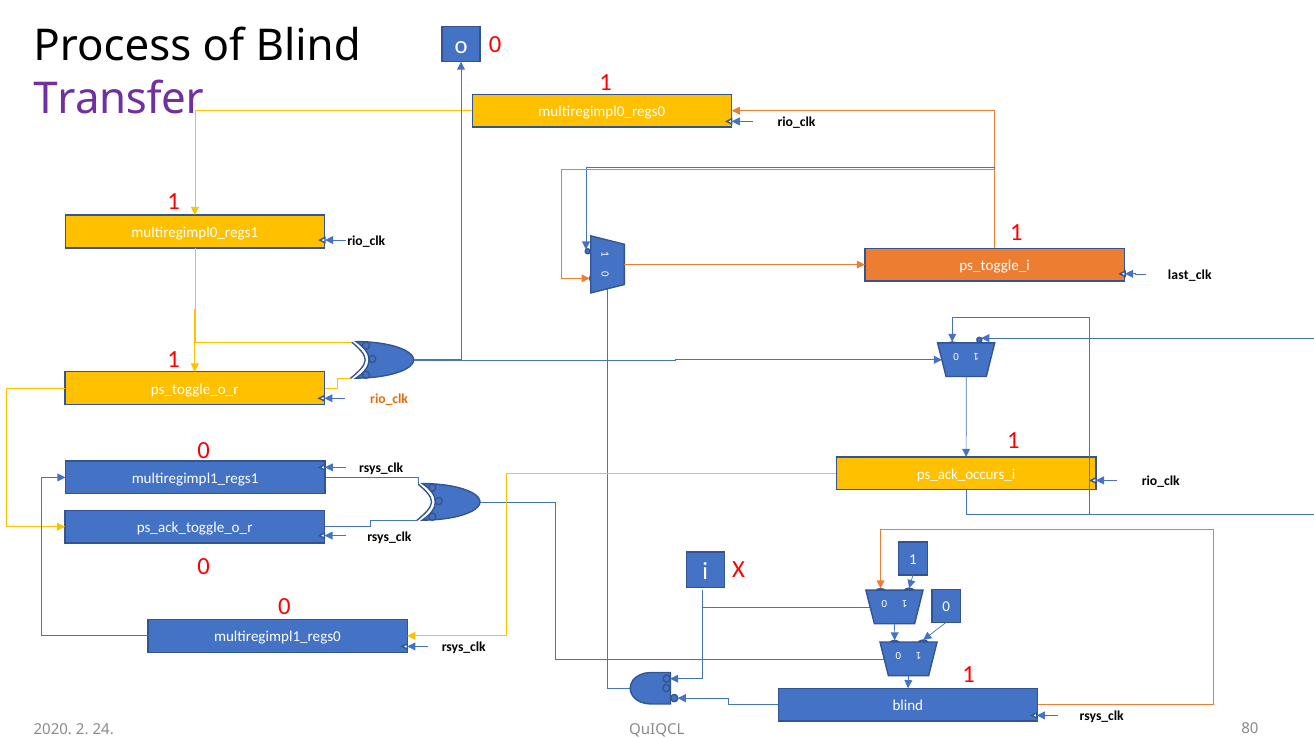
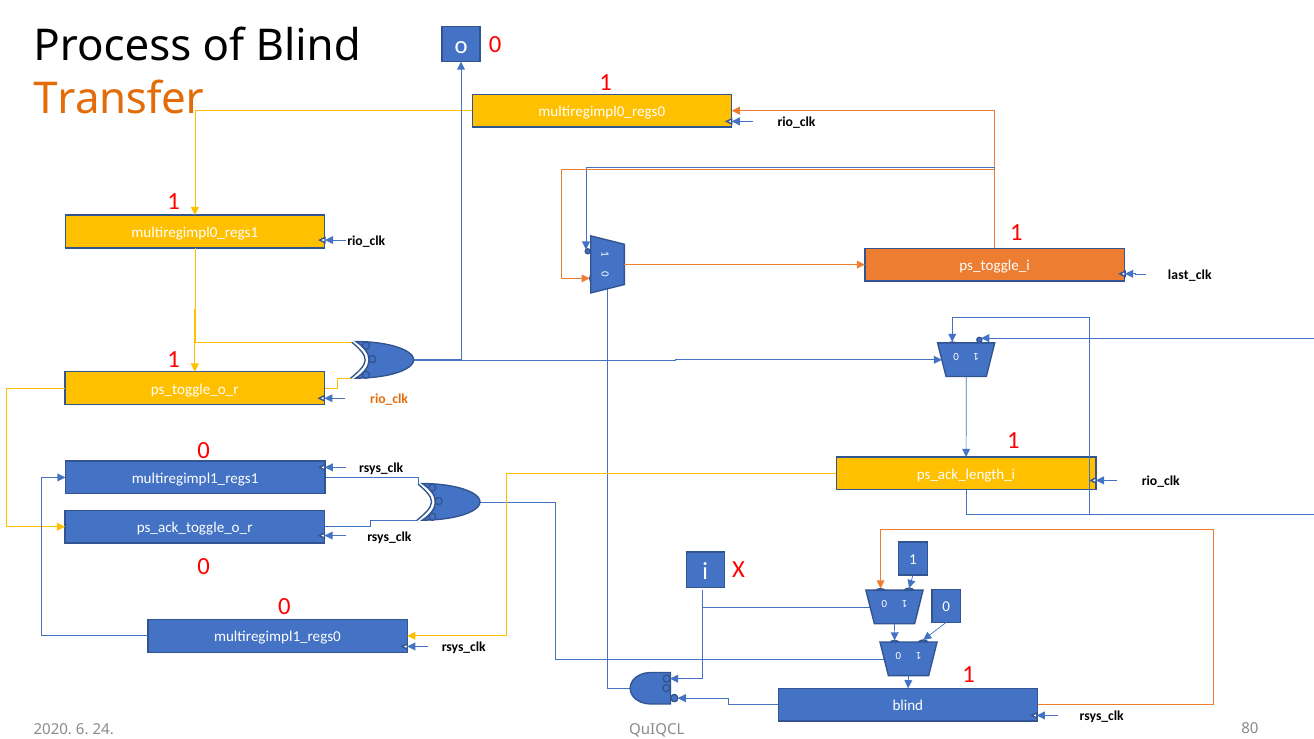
Transfer colour: purple -> orange (118, 99)
ps_ack_occurs_i: ps_ack_occurs_i -> ps_ack_length_i (966, 474)
2: 2 -> 6 (82, 729)
